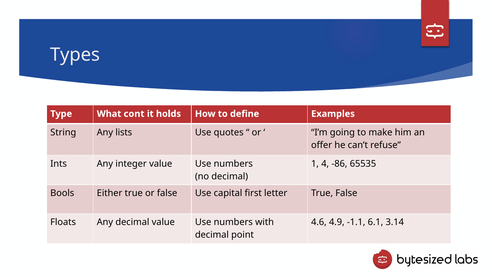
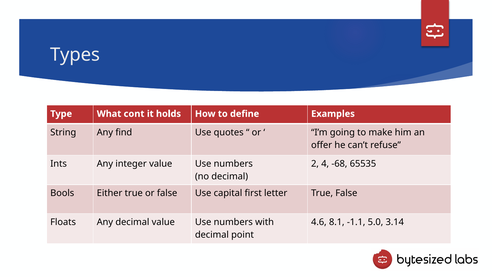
lists: lists -> find (124, 132)
1: 1 -> 2 (315, 164)
-86: -86 -> -68 (339, 164)
4.9: 4.9 -> 8.1 (337, 222)
6.1: 6.1 -> 5.0 (375, 222)
